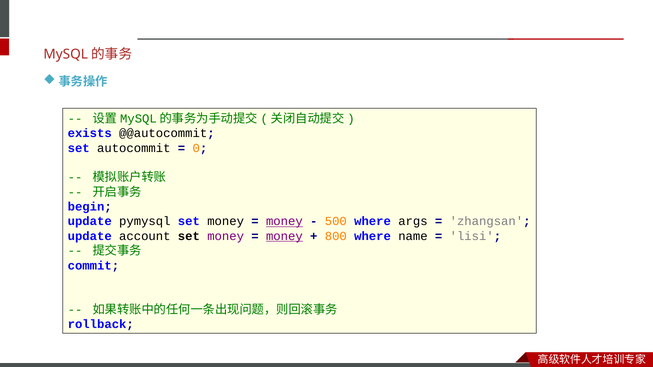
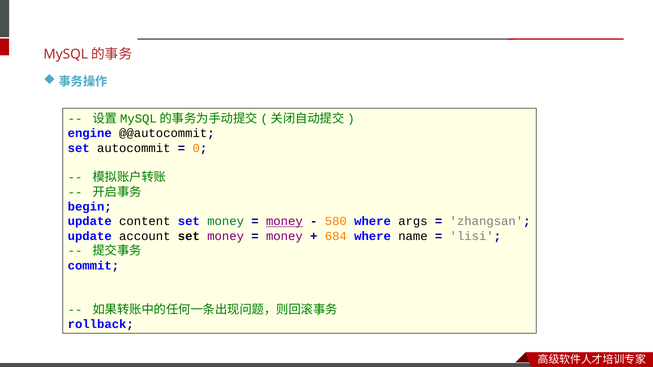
exists: exists -> engine (90, 133)
pymysql: pymysql -> content (145, 222)
money colour: black -> green (226, 222)
500: 500 -> 580 (336, 222)
money underline: present -> none (284, 236)
800: 800 -> 684 (336, 236)
